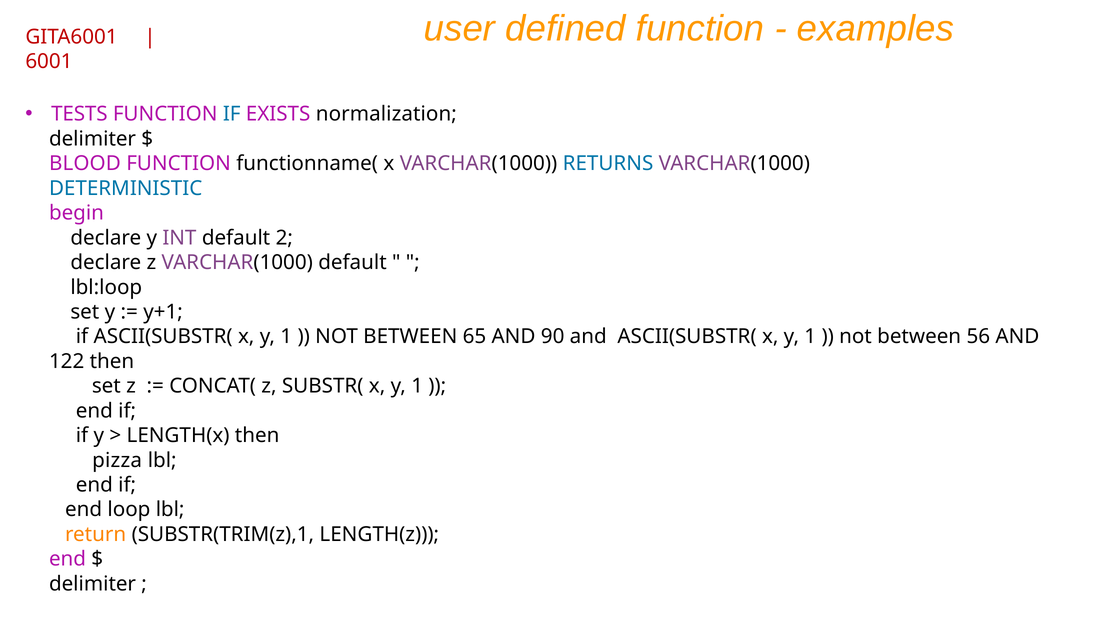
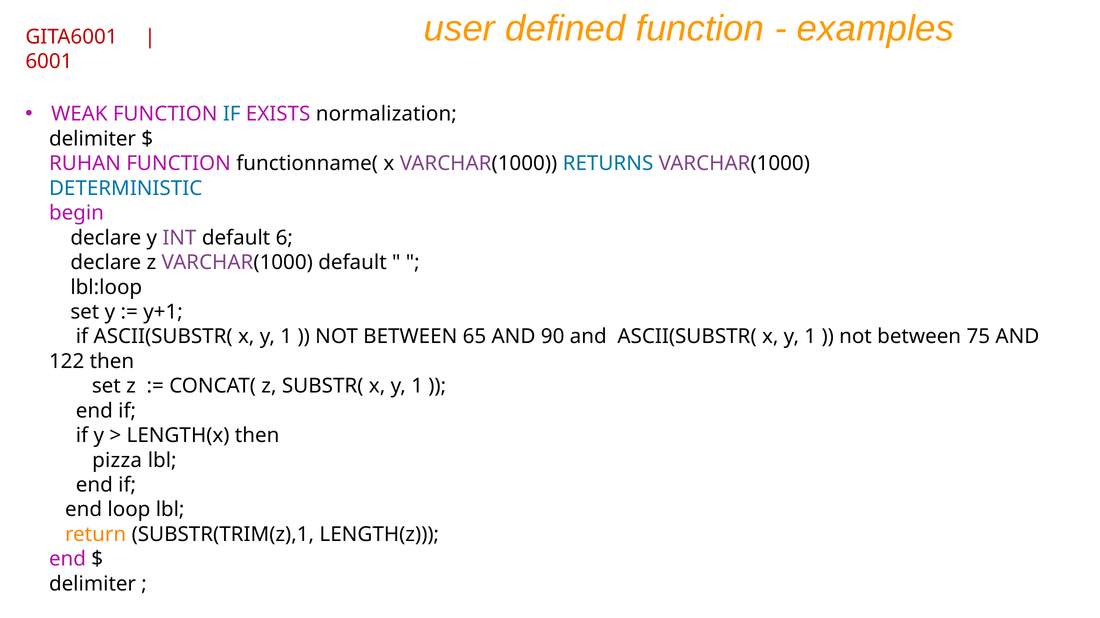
TESTS: TESTS -> WEAK (79, 114)
BLOOD: BLOOD -> RUHAN (85, 164)
2: 2 -> 6 (284, 238)
56: 56 -> 75 (978, 337)
